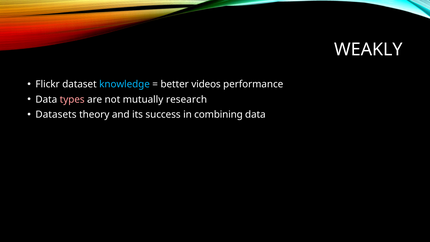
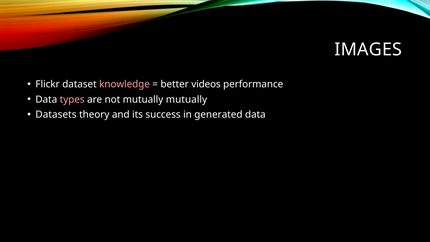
WEAKLY: WEAKLY -> IMAGES (368, 50)
knowledge colour: light blue -> pink (125, 84)
mutually research: research -> mutually (187, 99)
combining: combining -> generated (218, 115)
